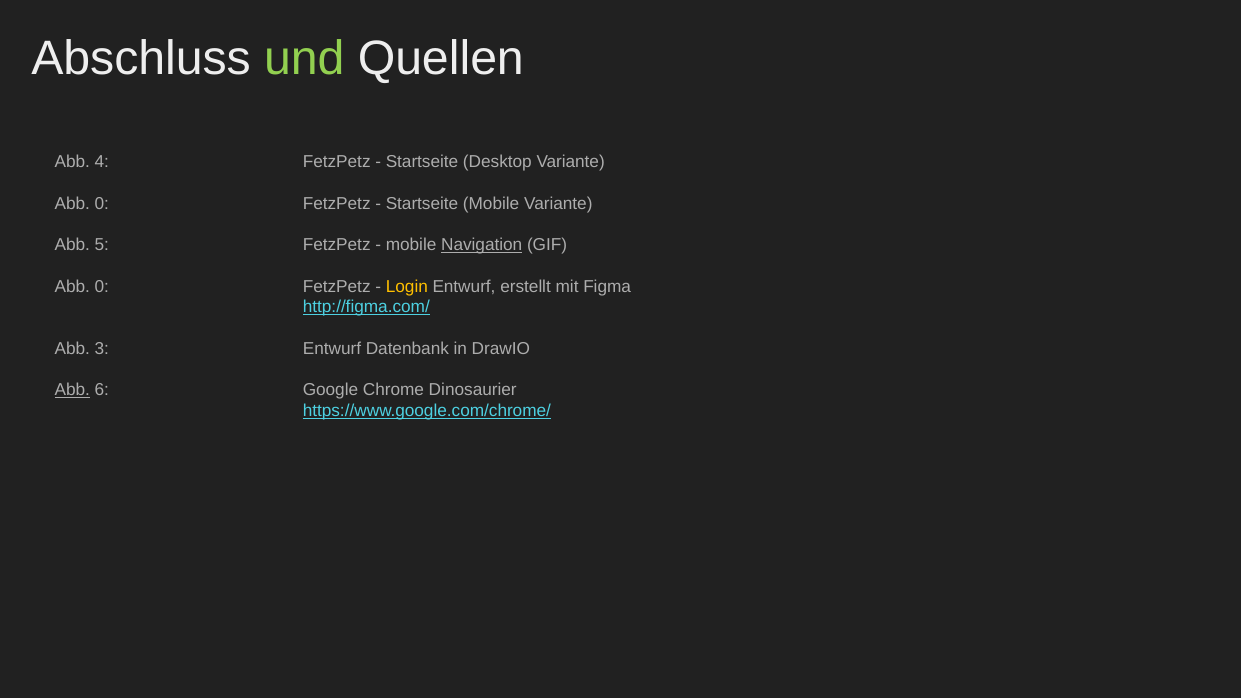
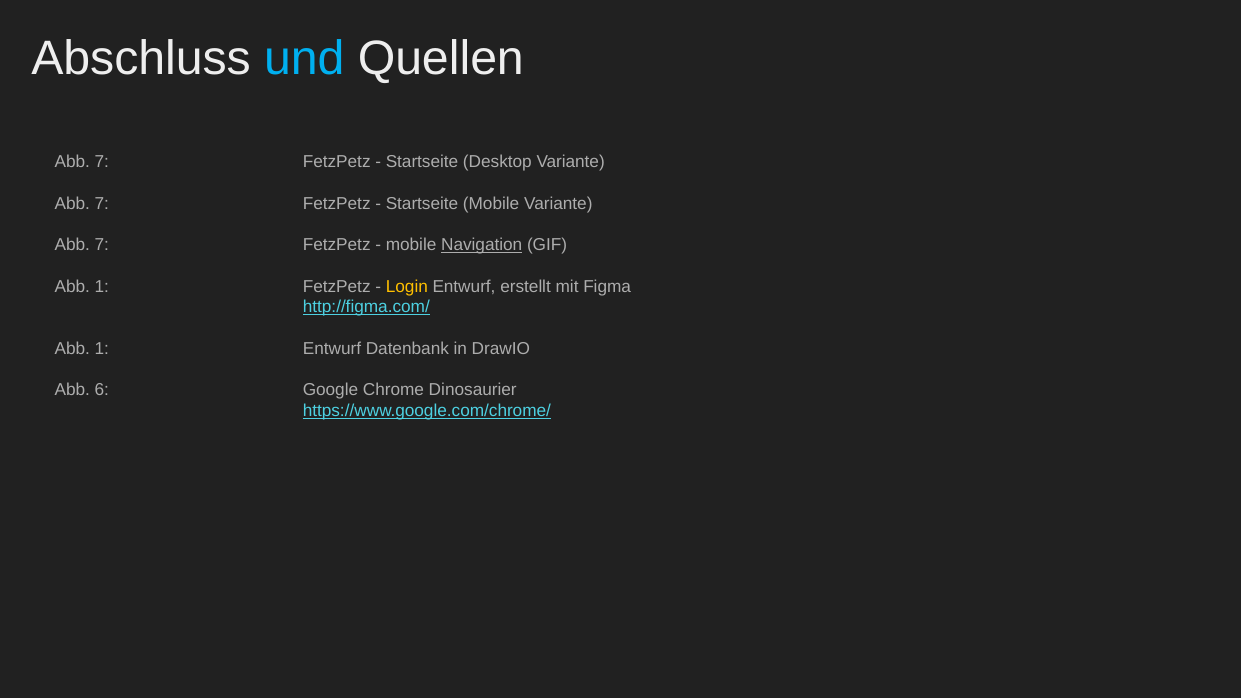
und colour: light green -> light blue (304, 58)
4: 4 -> 7 (102, 162)
0: 0 -> 7 (102, 204)
5: 5 -> 7 (102, 245)
0: 0 -> 1 (102, 286)
3: 3 -> 1 (102, 349)
Abb underline: present -> none (72, 390)
